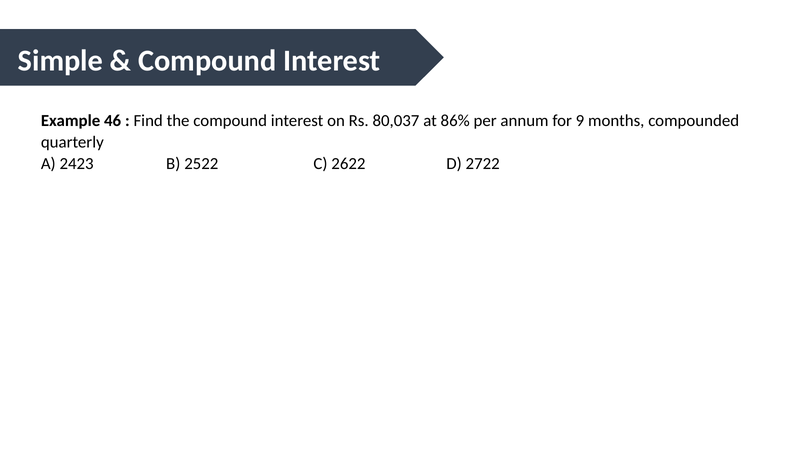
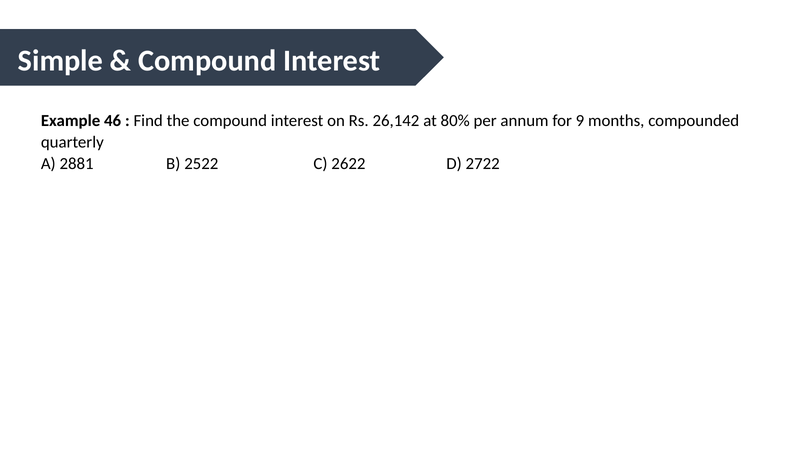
80,037: 80,037 -> 26,142 (396, 121)
86%: 86% -> 80% (455, 121)
2423: 2423 -> 2881 (77, 164)
